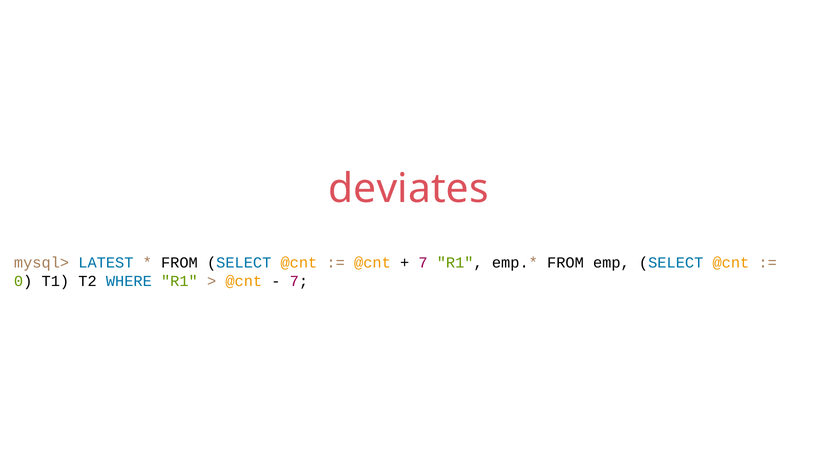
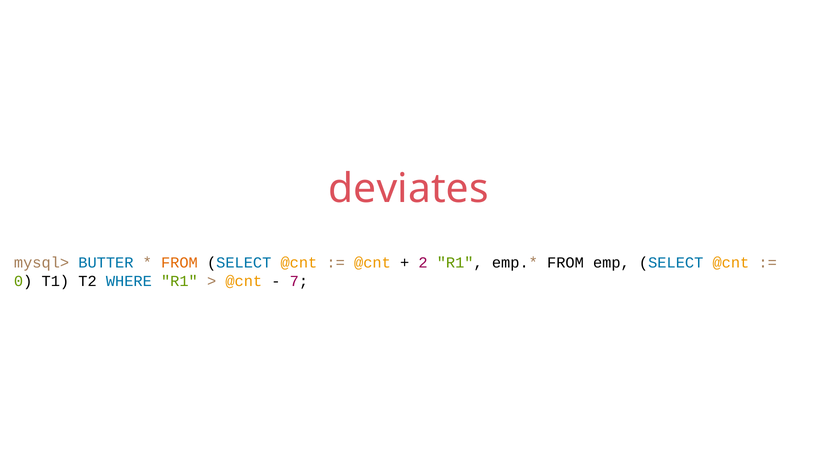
LATEST: LATEST -> BUTTER (106, 262)
FROM colour: black -> orange (179, 262)
7: 7 -> 2 (423, 262)
